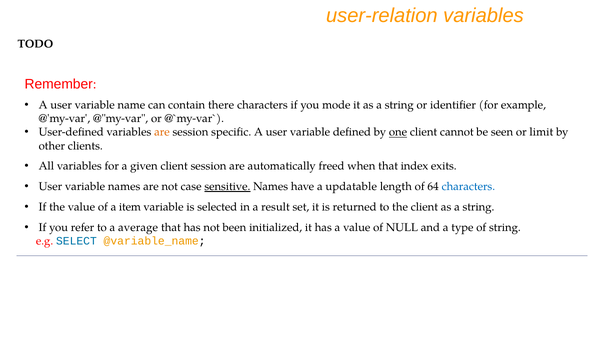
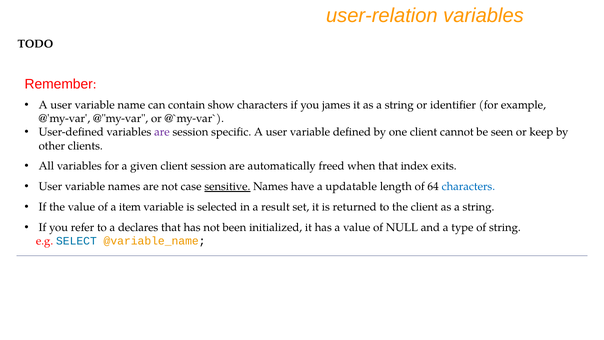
there: there -> show (221, 105)
mode: mode -> james (336, 105)
are colour: orange -> purple (162, 132)
one underline: present -> none (398, 132)
limit: limit -> keep (541, 132)
average: average -> declares (138, 227)
